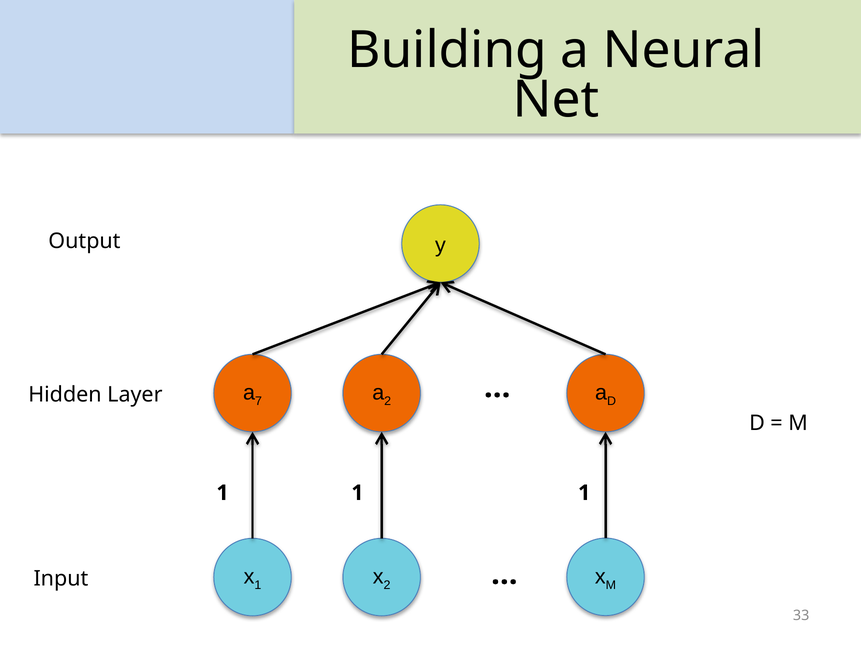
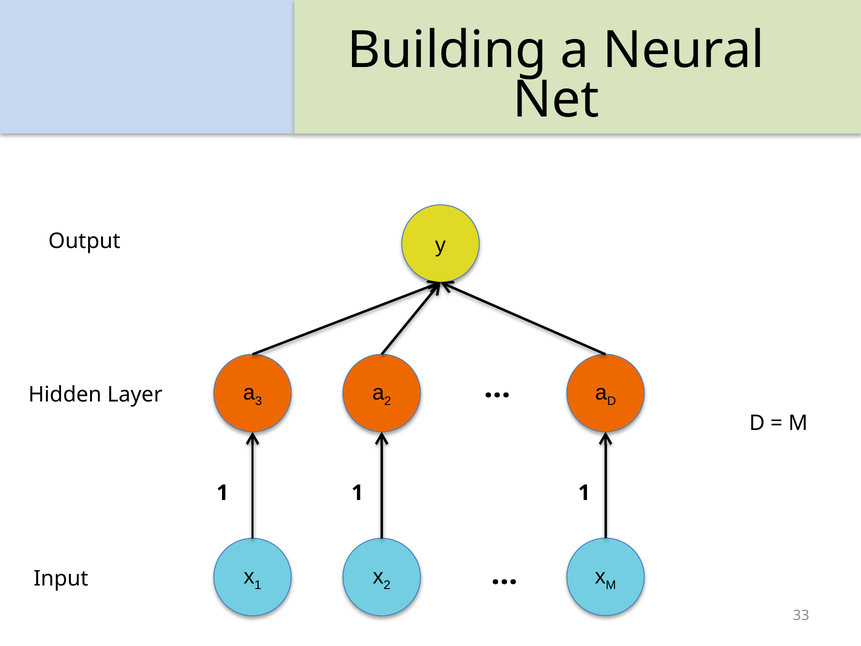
7: 7 -> 3 (258, 401)
